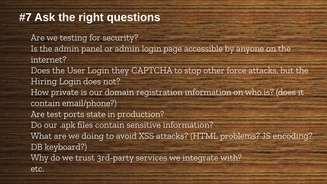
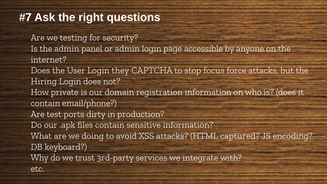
other: other -> focus (214, 70)
state: state -> dirty (96, 114)
problems: problems -> captured (240, 136)
